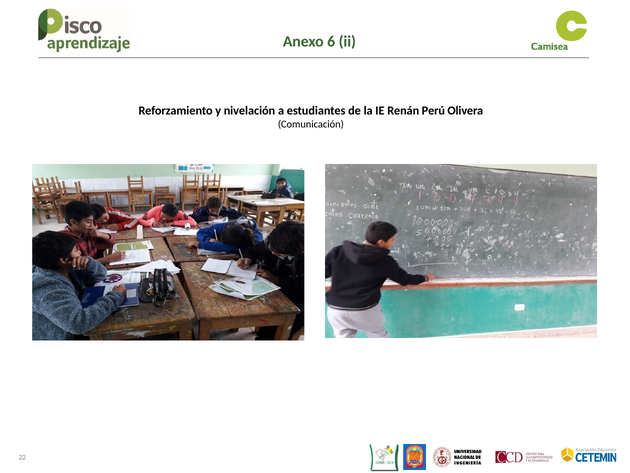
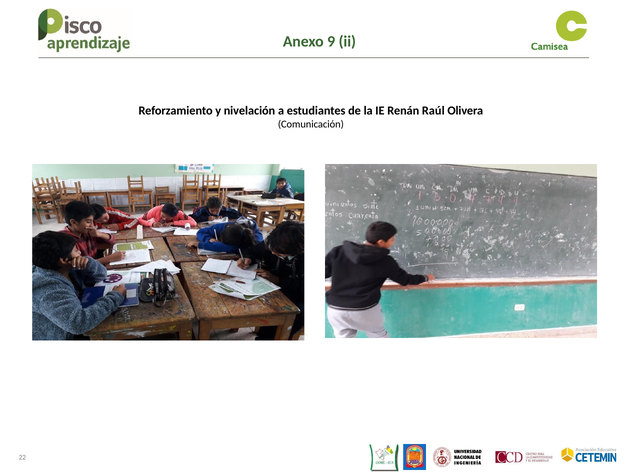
6: 6 -> 9 (331, 42)
Perú: Perú -> Raúl (433, 110)
